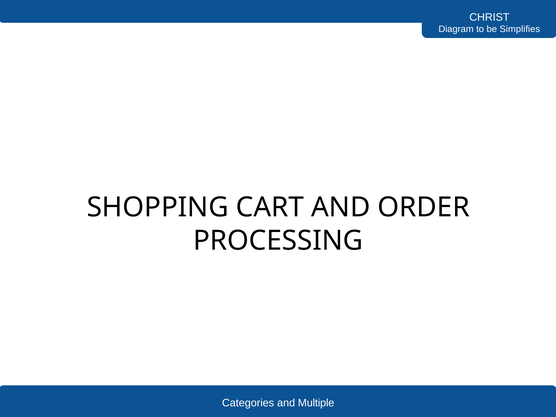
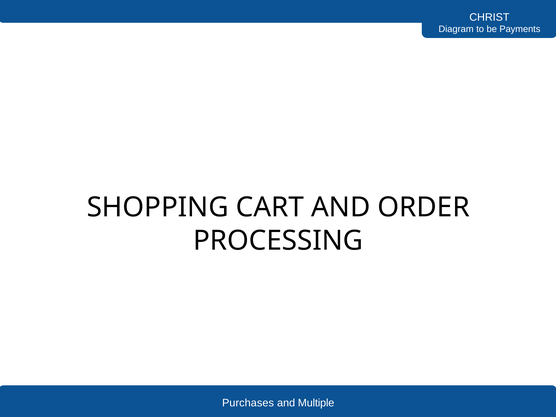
Simplifies: Simplifies -> Payments (520, 29)
Categories: Categories -> Purchases (248, 403)
